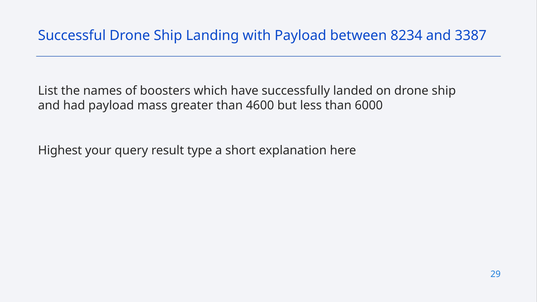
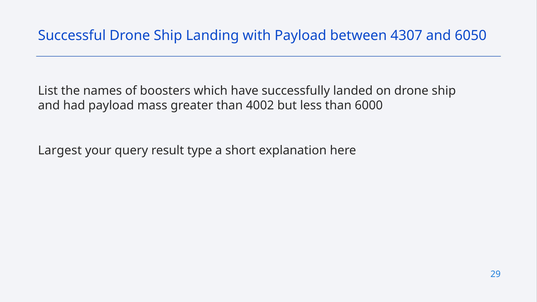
8234: 8234 -> 4307 (406, 36)
3387: 3387 -> 6050 (471, 36)
4600: 4600 -> 4002 (260, 105)
Highest: Highest -> Largest (60, 151)
